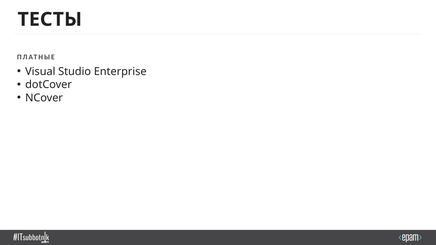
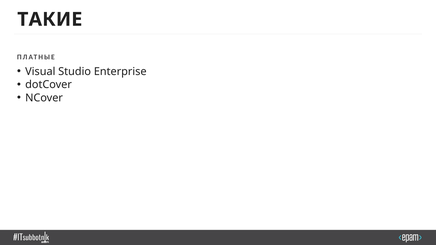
ТЕСТЫ: ТЕСТЫ -> ТАКИЕ (50, 19)
